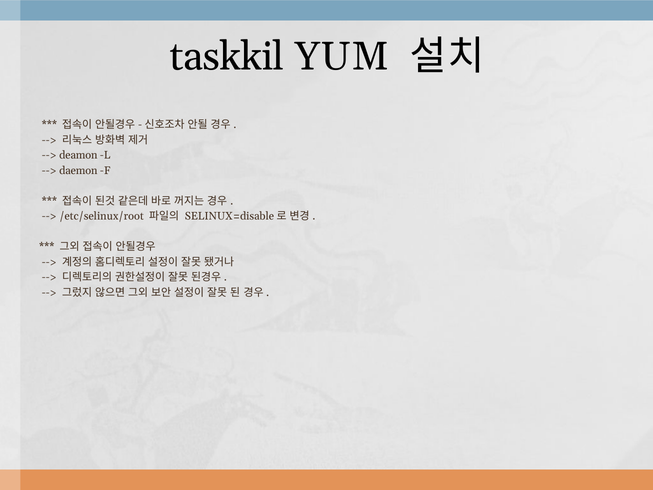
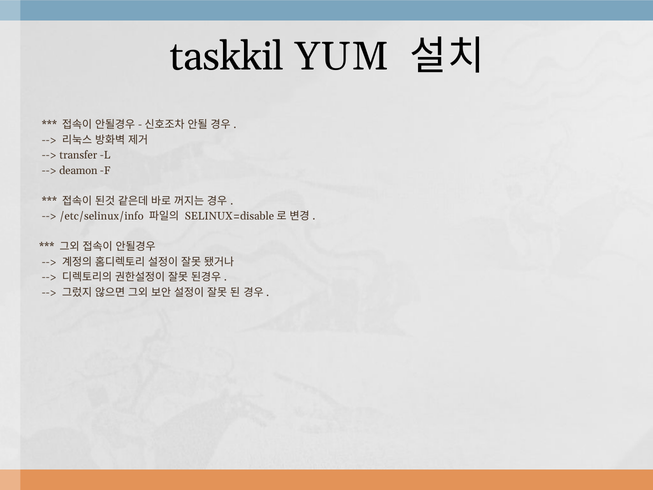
deamon: deamon -> transfer (78, 155)
daemon: daemon -> deamon (78, 171)
/etc/selinux/root: /etc/selinux/root -> /etc/selinux/info (102, 216)
